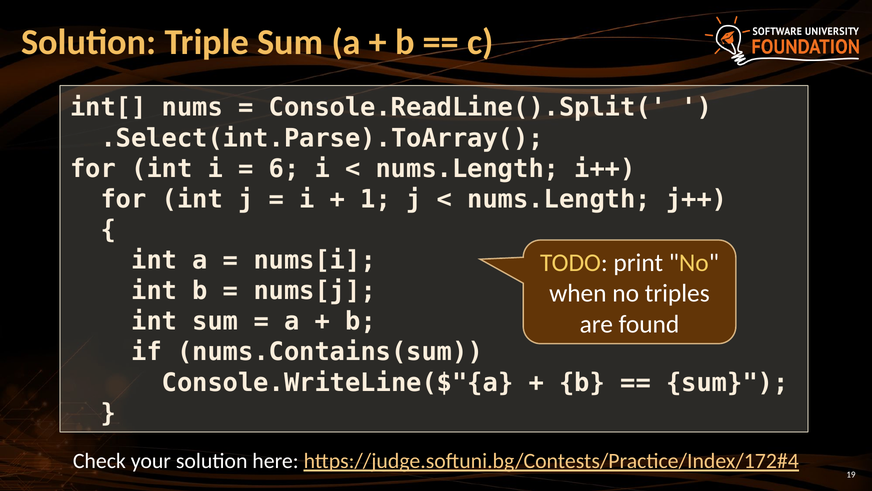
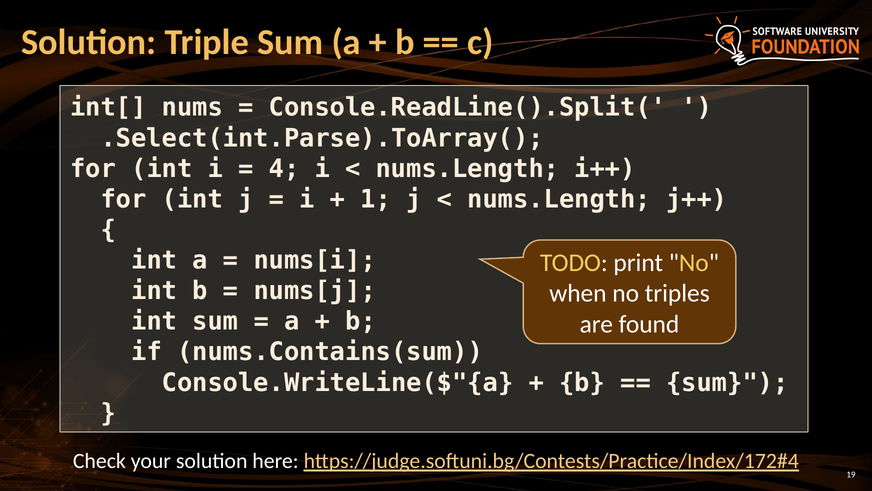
6: 6 -> 4 (284, 169)
